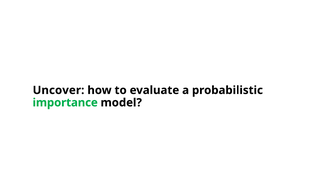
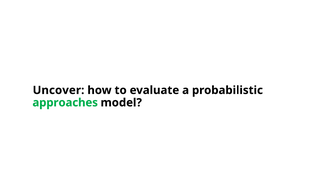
importance: importance -> approaches (65, 103)
